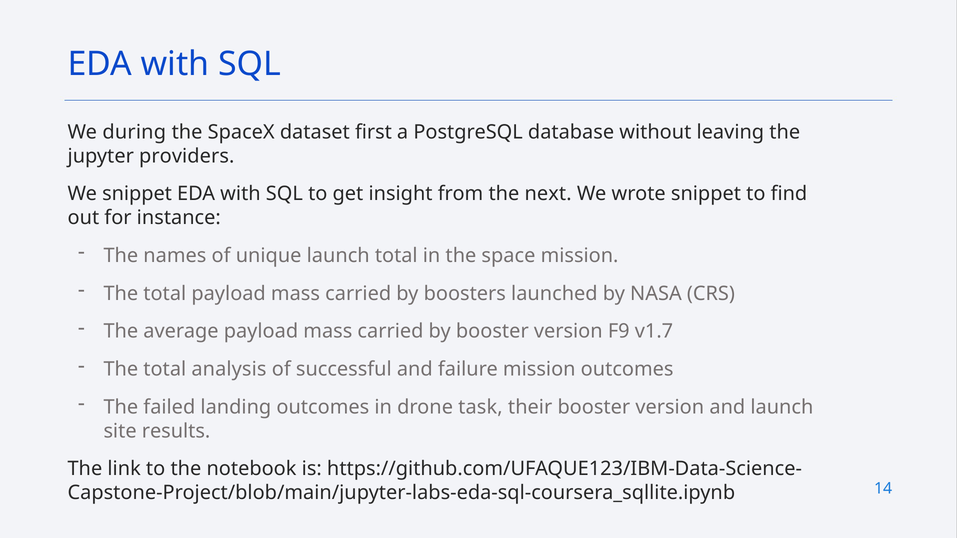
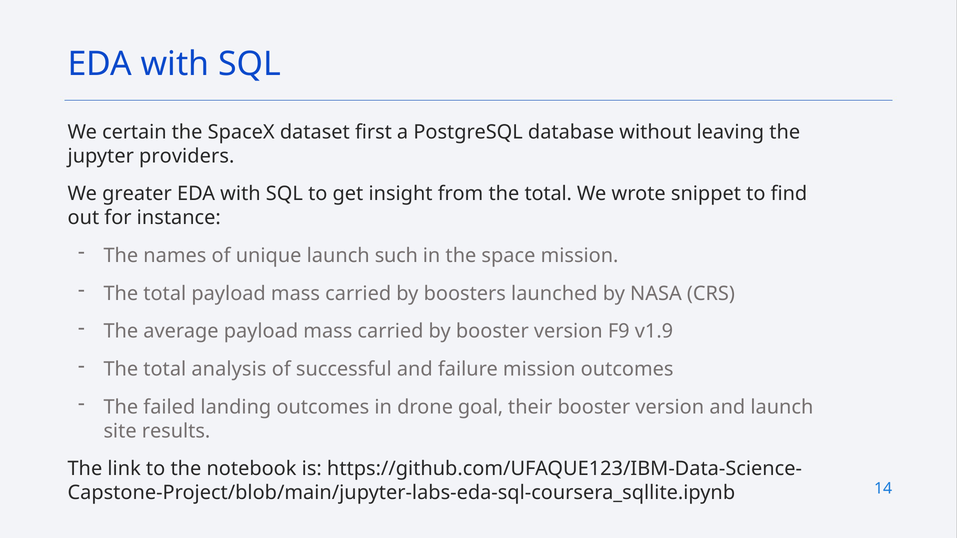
during: during -> certain (134, 132)
We snippet: snippet -> greater (137, 194)
from the next: next -> total (548, 194)
launch total: total -> such (396, 256)
v1.7: v1.7 -> v1.9 (654, 332)
task: task -> goal (481, 407)
